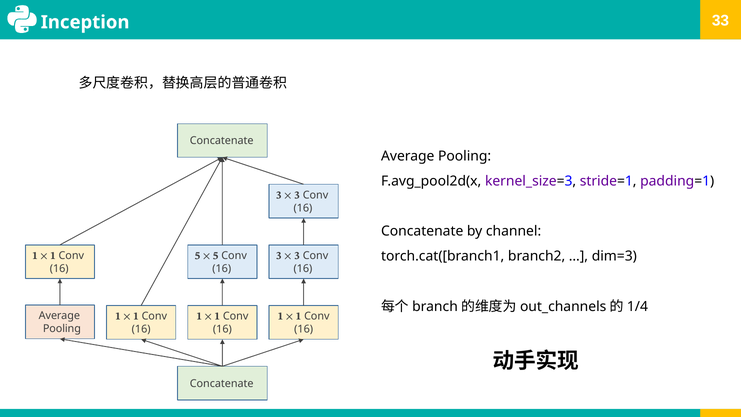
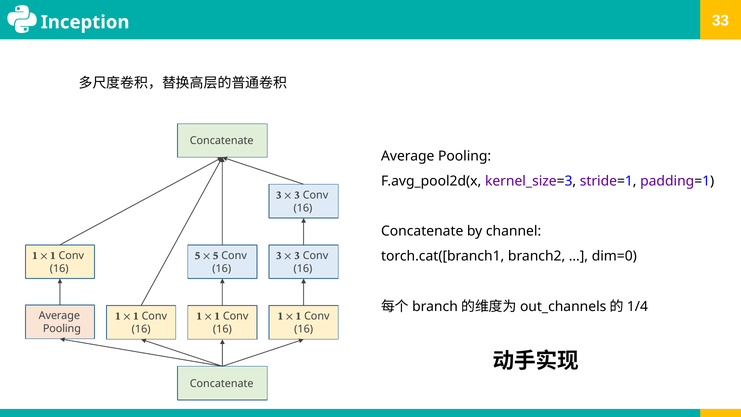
dim=3: dim=3 -> dim=0 (614, 256)
